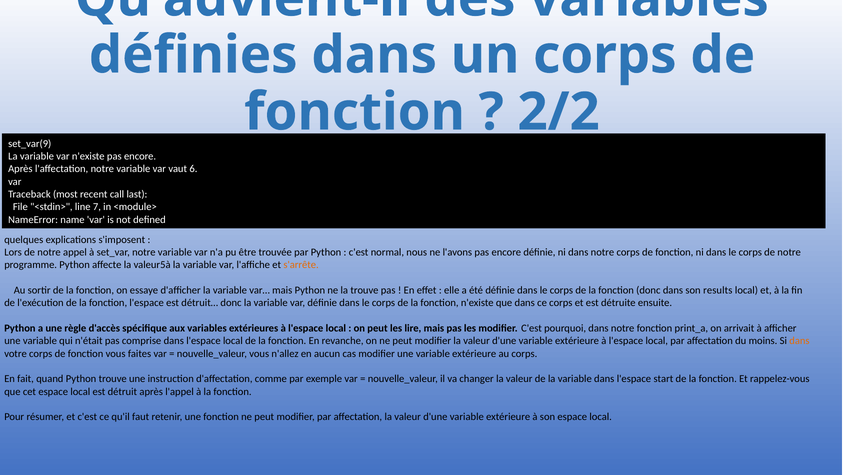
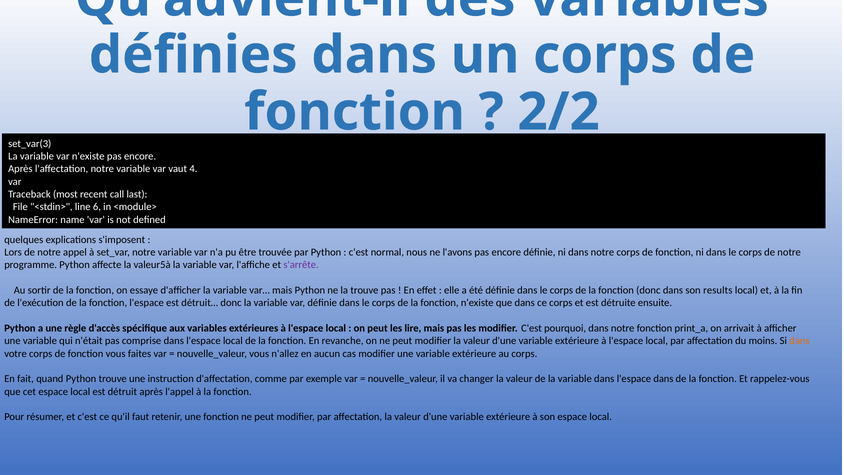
set_var(9: set_var(9 -> set_var(3 (30, 144)
6: 6 -> 4 (193, 169)
7: 7 -> 6 (97, 207)
s'arrête colour: orange -> purple (301, 265)
l'espace start: start -> dans (663, 379)
